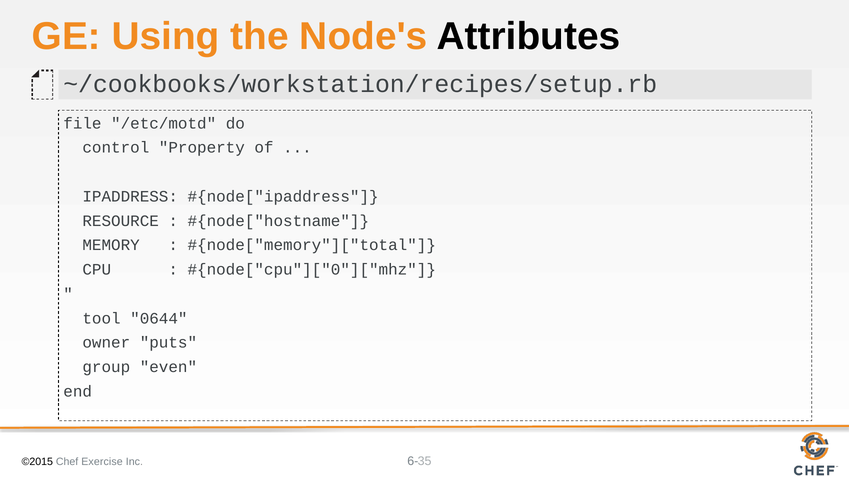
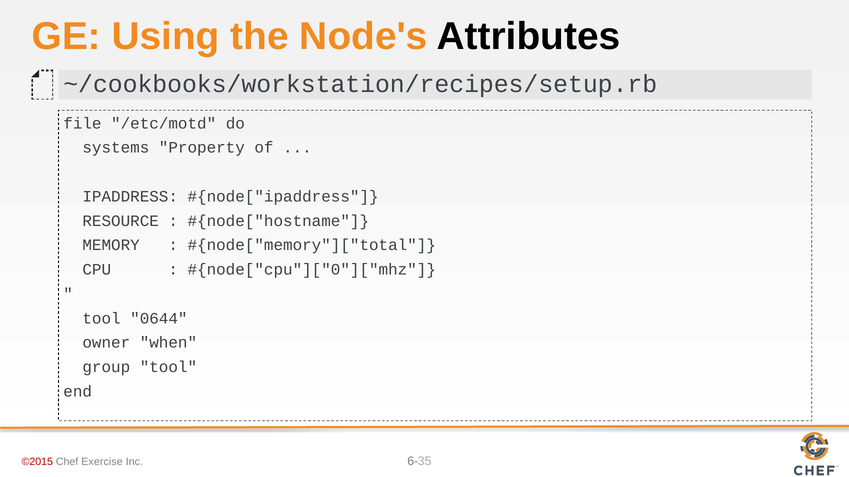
control: control -> systems (116, 148)
puts: puts -> when (168, 343)
group even: even -> tool (168, 368)
©2015 colour: black -> red (37, 462)
